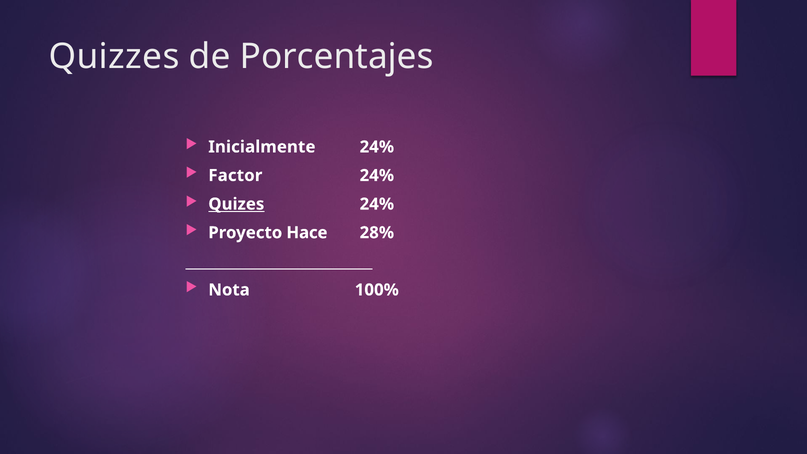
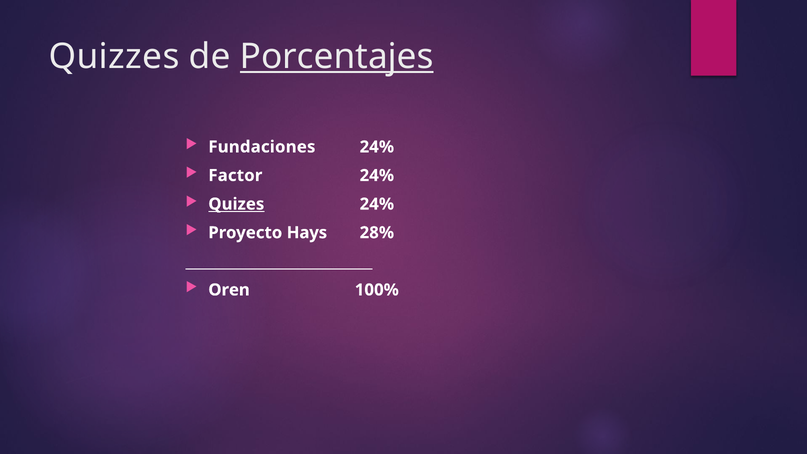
Porcentajes underline: none -> present (337, 57)
Inicialmente: Inicialmente -> Fundaciones (262, 147)
Hace: Hace -> Hays (307, 233)
Nota: Nota -> Oren (229, 290)
